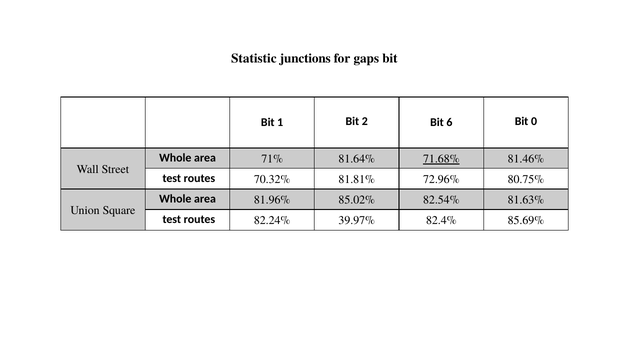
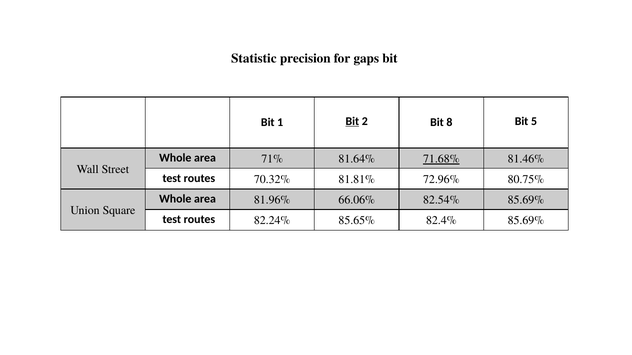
junctions: junctions -> precision (305, 58)
Bit underline: none -> present (352, 121)
6: 6 -> 8 (449, 123)
0: 0 -> 5 (534, 121)
85.02%: 85.02% -> 66.06% (357, 200)
82.54% 81.63%: 81.63% -> 85.69% (526, 200)
39.97%: 39.97% -> 85.65% (357, 221)
